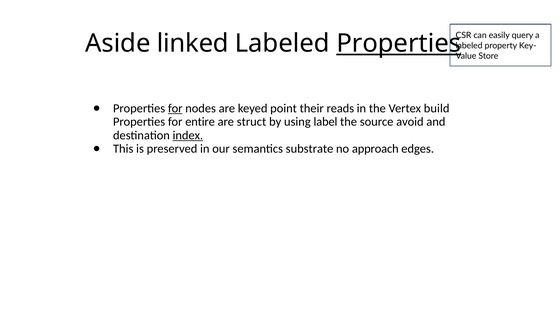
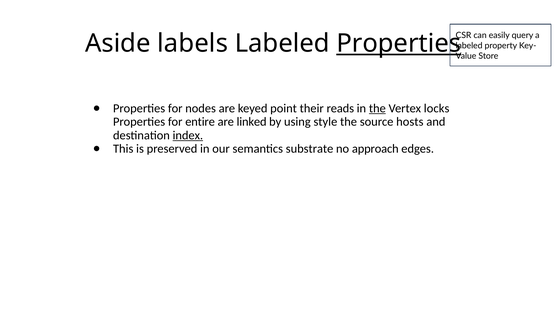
linked: linked -> labels (193, 43)
for underline: present -> none (175, 108)
the underline: none -> present (377, 108)
build: build -> locks (437, 108)
struct: struct -> linked (252, 122)
label: label -> style (325, 122)
avoid: avoid -> hosts (410, 122)
